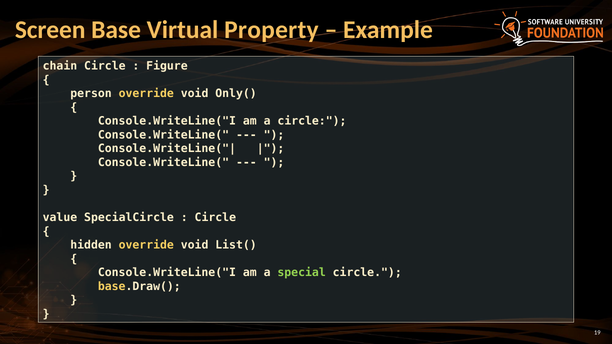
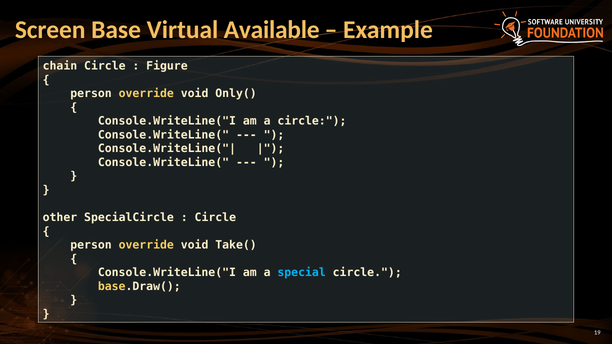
Property: Property -> Available (272, 30)
value: value -> other (60, 218)
hidden: hidden -> person (91, 245)
List(: List( -> Take( (236, 245)
special colour: light green -> light blue (302, 273)
